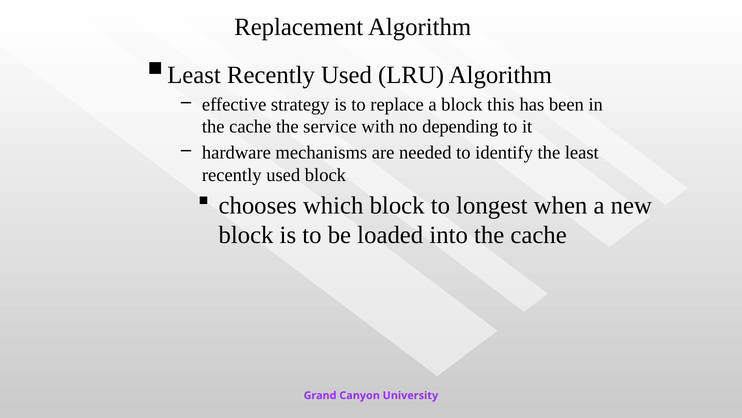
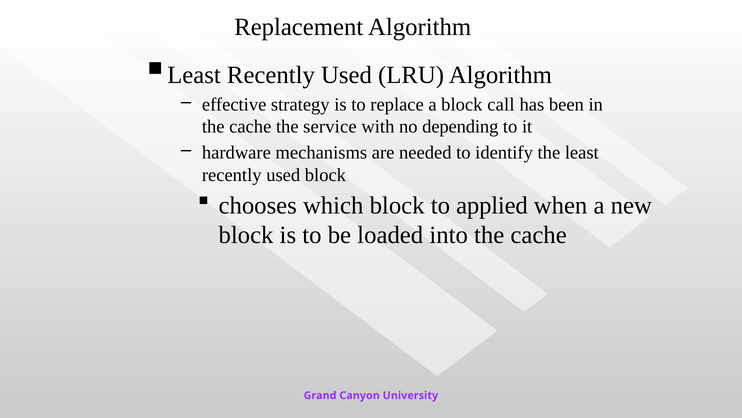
this: this -> call (501, 104)
longest: longest -> applied (492, 205)
